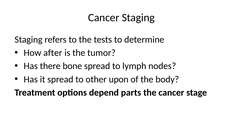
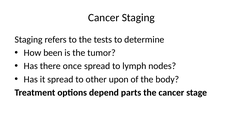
after: after -> been (53, 53)
bone: bone -> once (72, 66)
